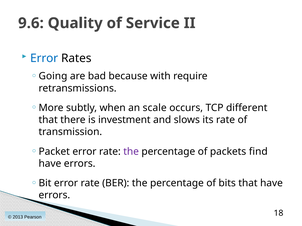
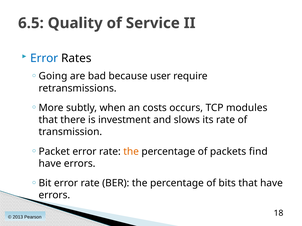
9.6: 9.6 -> 6.5 (31, 23)
with: with -> user (160, 76)
scale: scale -> costs (155, 108)
different: different -> modules (247, 108)
the colour: purple -> orange (131, 152)
